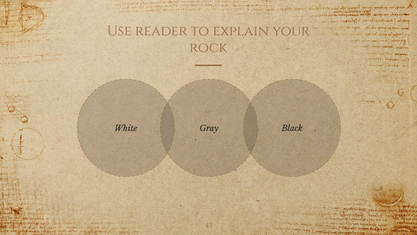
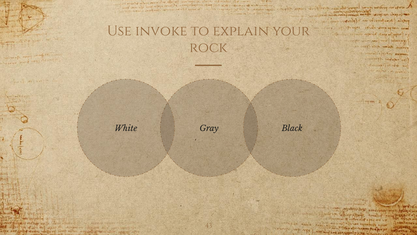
reader: reader -> invoke (161, 31)
